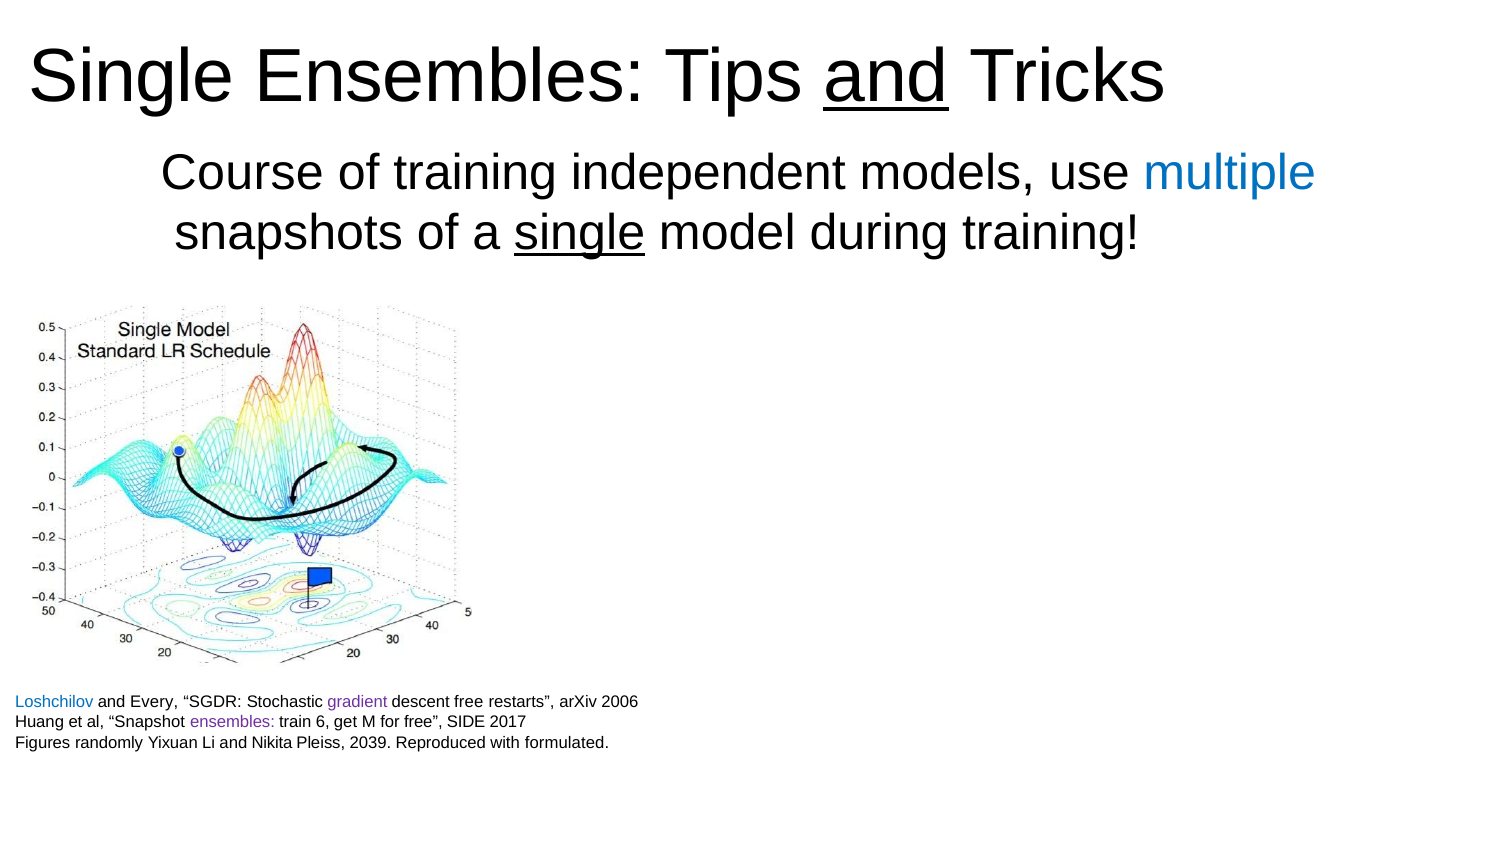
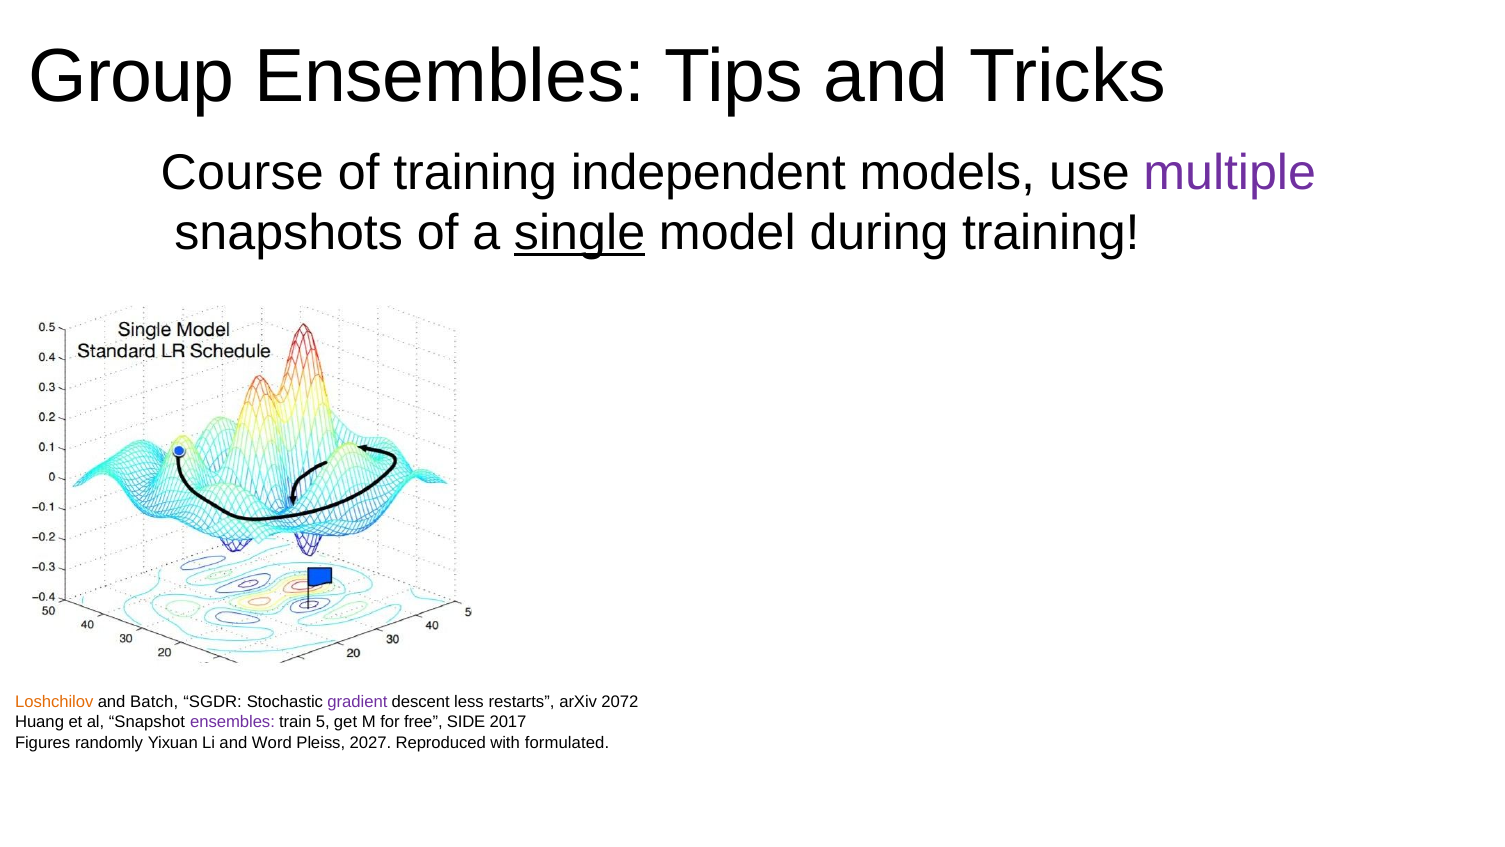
Single: Single -> Group (132, 76)
and underline: present -> none (886, 76)
multiple colour: blue -> purple (1230, 173)
Loshchilov colour: blue -> orange (54, 702)
Every: Every -> Batch (154, 702)
descent free: free -> less (469, 702)
2006: 2006 -> 2072 (620, 702)
6: 6 -> 5 (323, 722)
Nikita: Nikita -> Word (272, 742)
2039: 2039 -> 2027 (370, 742)
